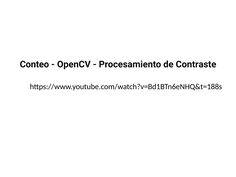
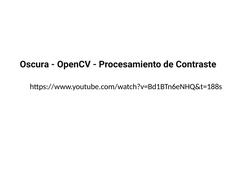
Conteo: Conteo -> Oscura (34, 64)
